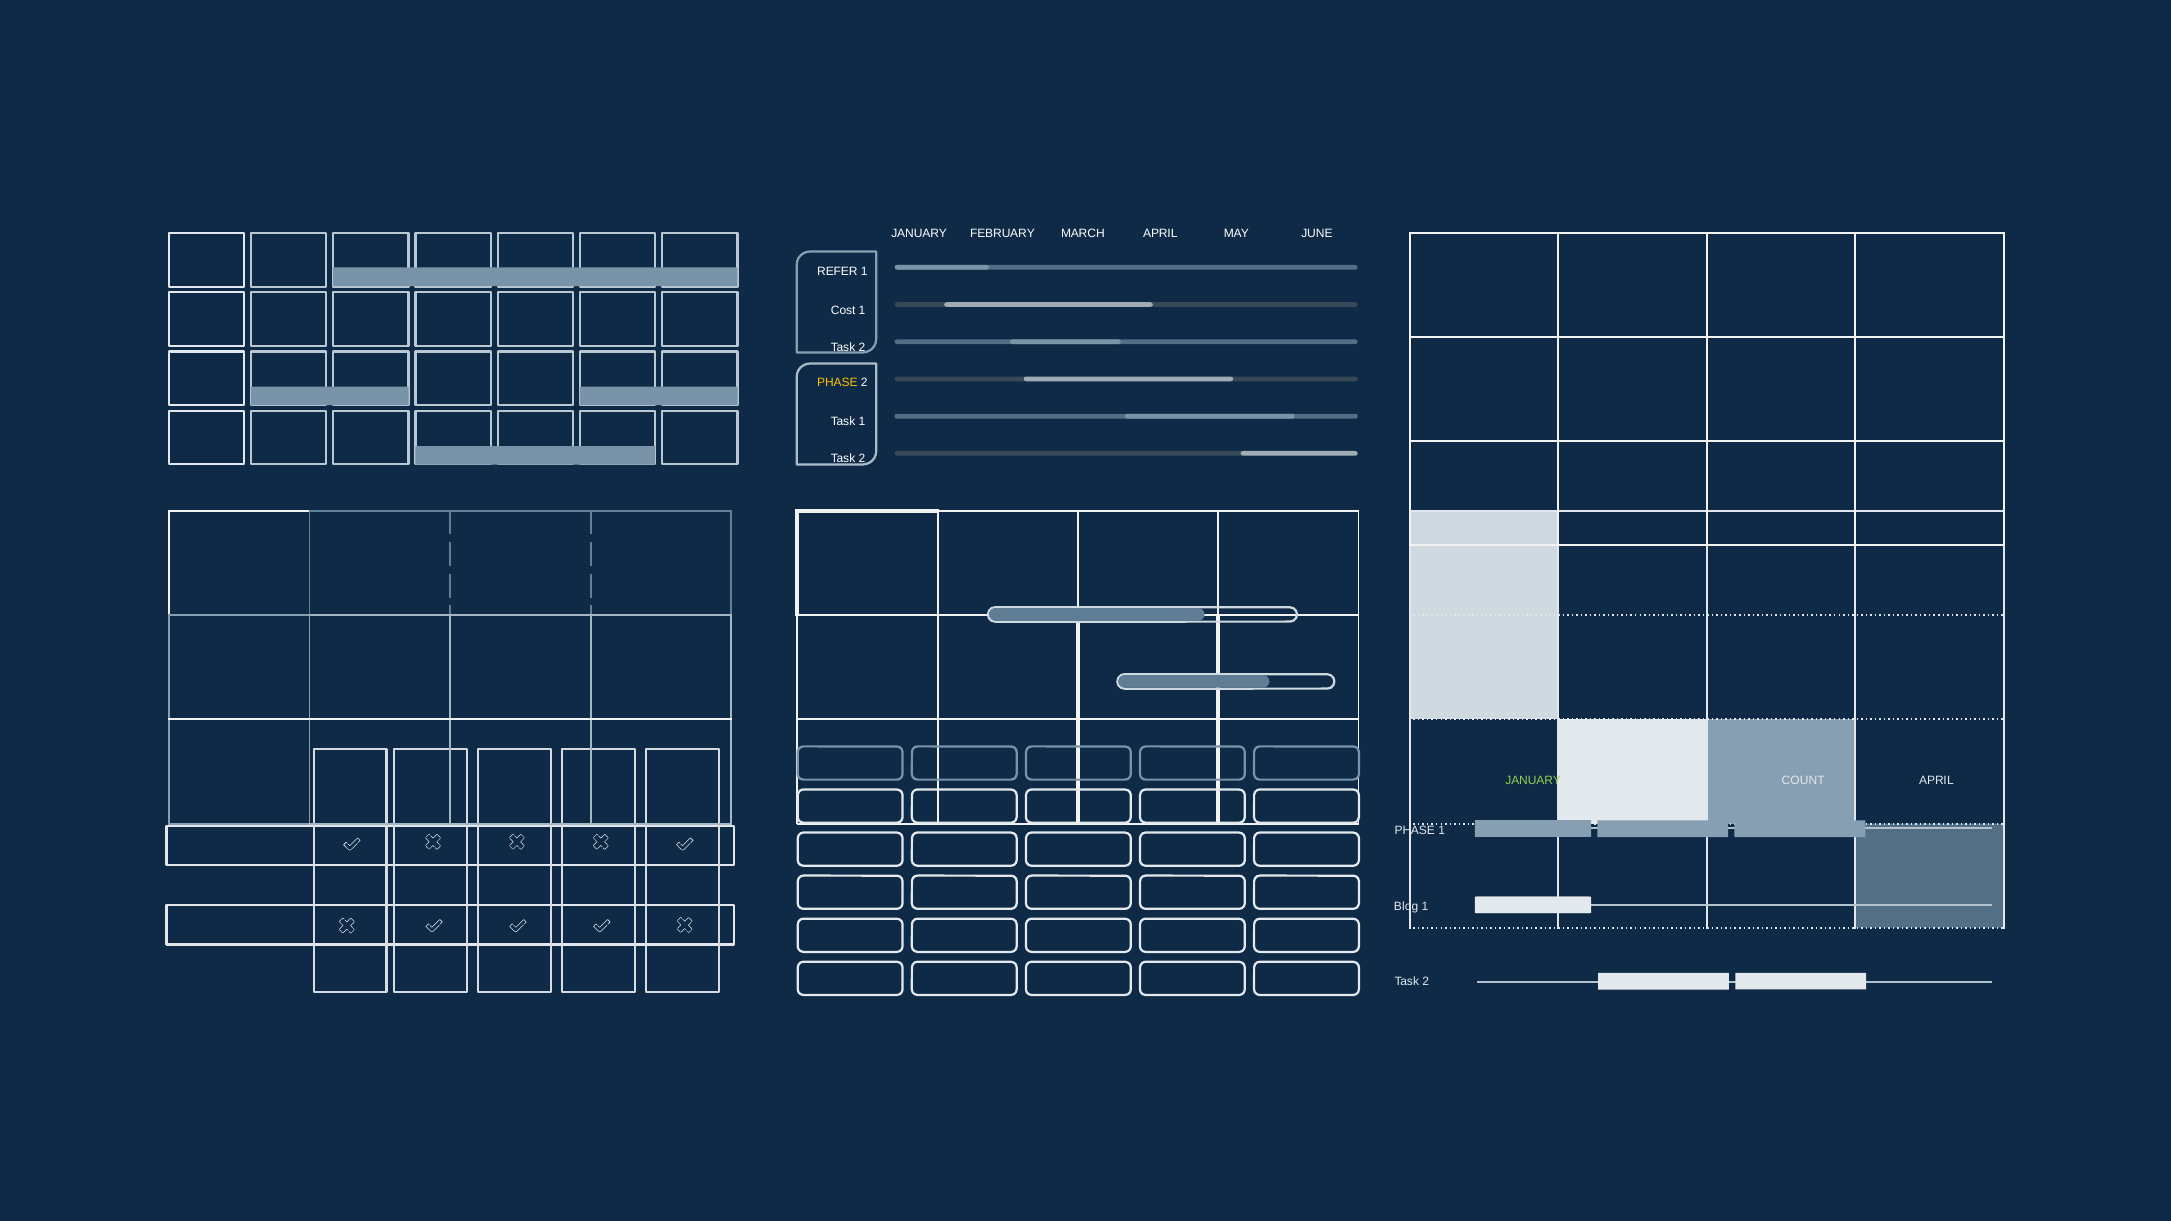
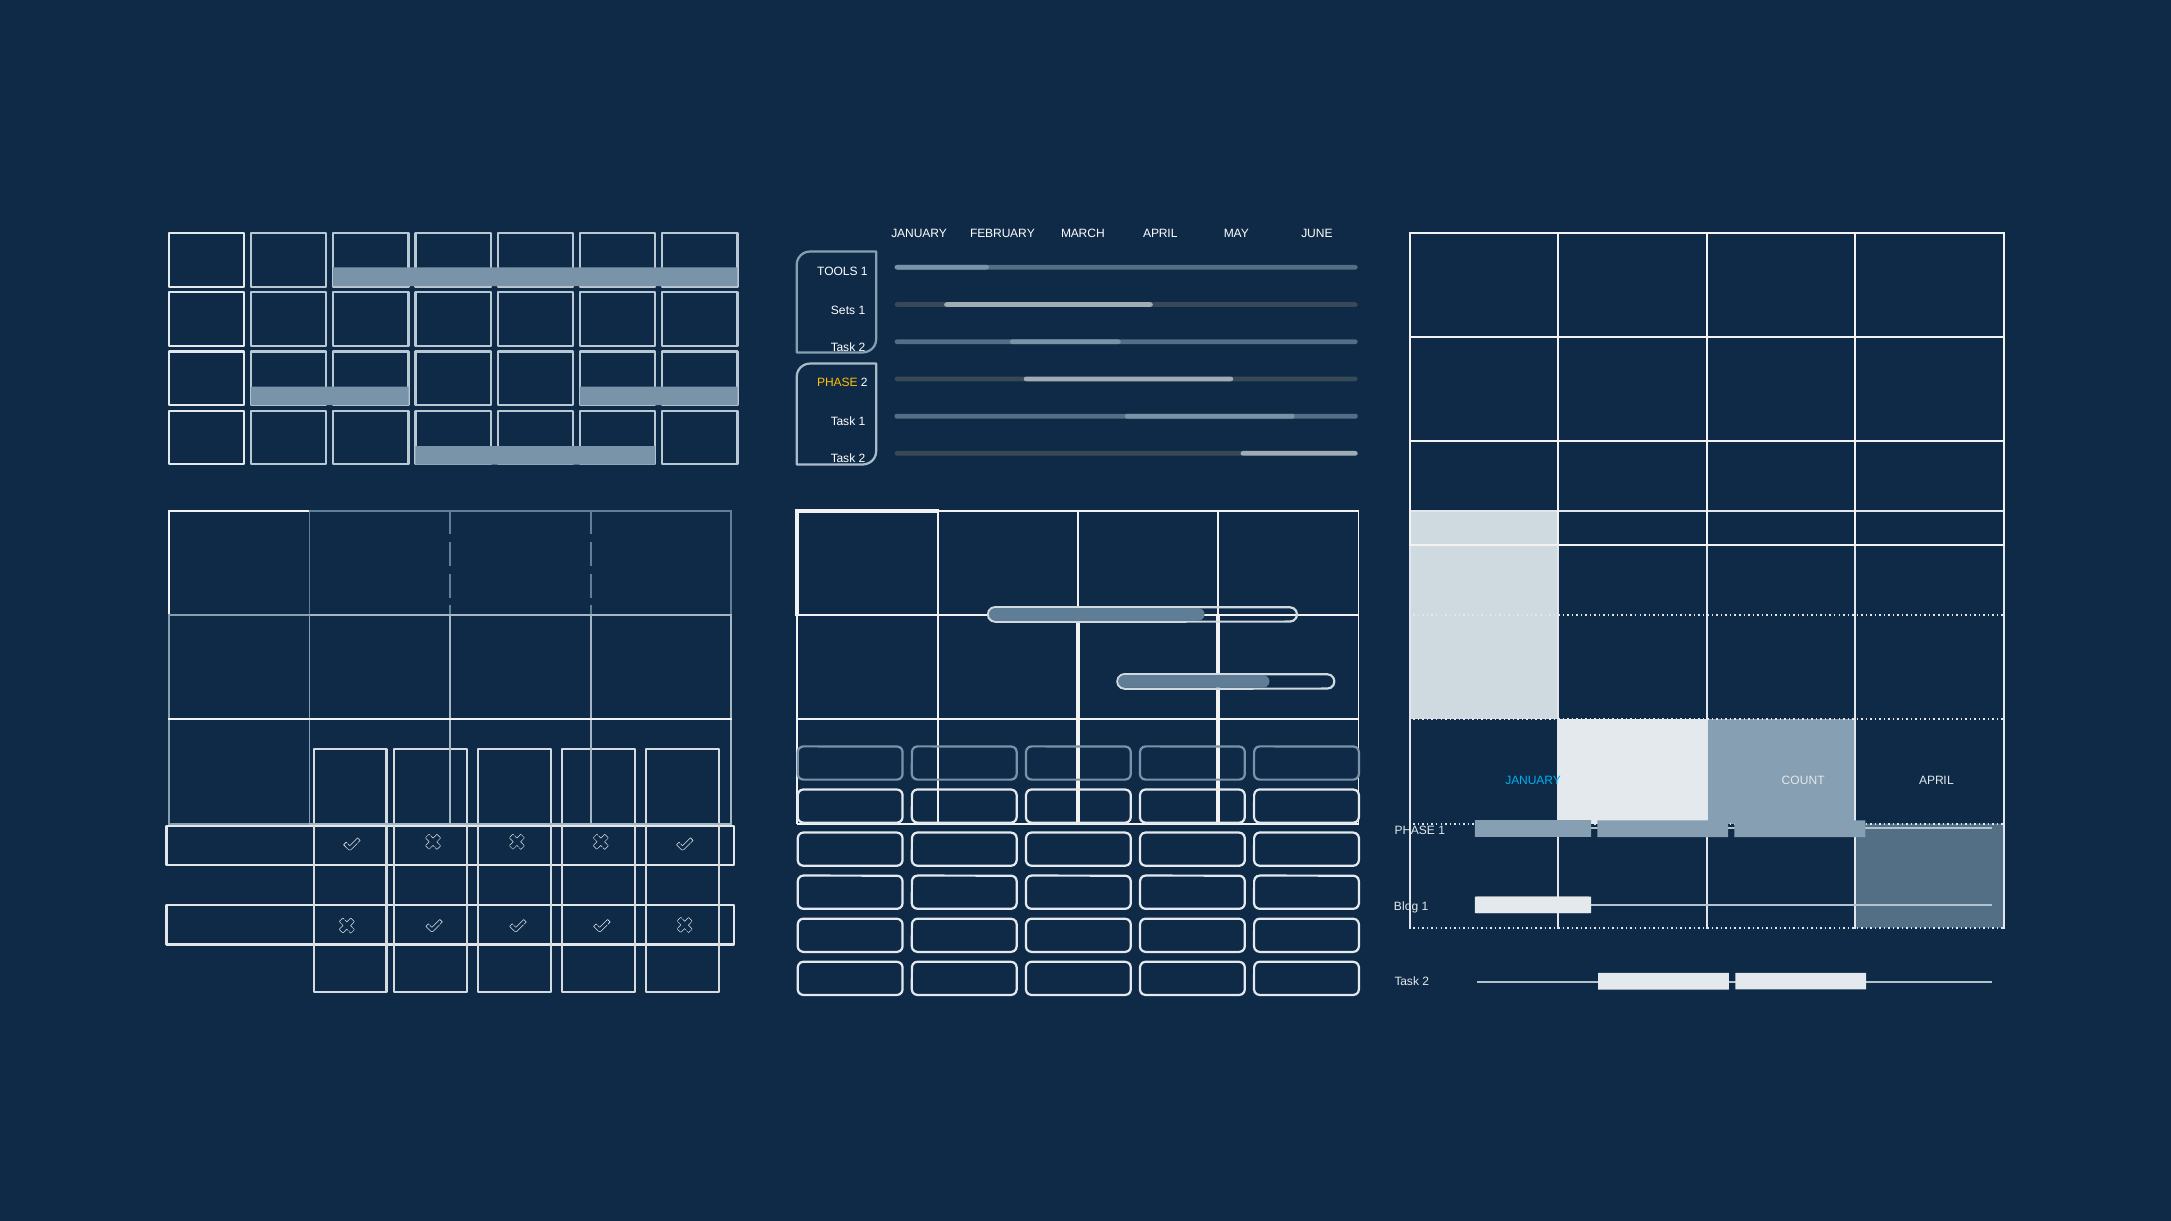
REFER: REFER -> TOOLS (837, 272)
Cost: Cost -> Sets (843, 310)
JANUARY colour: light green -> light blue (1533, 781)
